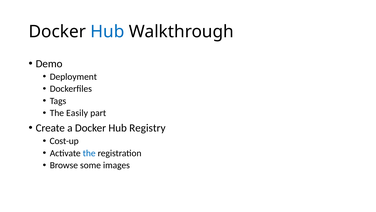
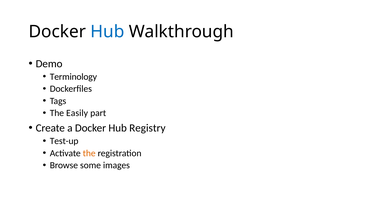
Deployment: Deployment -> Terminology (73, 77)
Cost-up: Cost-up -> Test-up (64, 141)
the colour: blue -> orange (89, 153)
